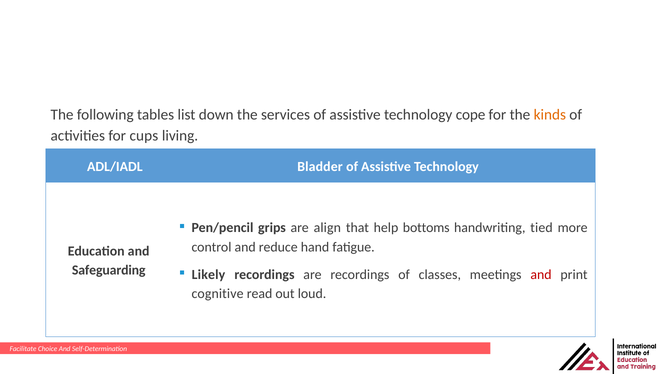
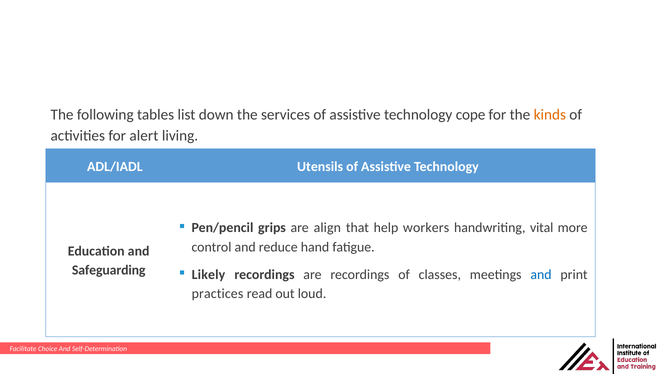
cups: cups -> alert (144, 135)
Bladder: Bladder -> Utensils (320, 167)
bottoms: bottoms -> workers (426, 228)
tied: tied -> vital (542, 228)
and colour: red -> blue (541, 274)
cognitive: cognitive -> practices (218, 293)
